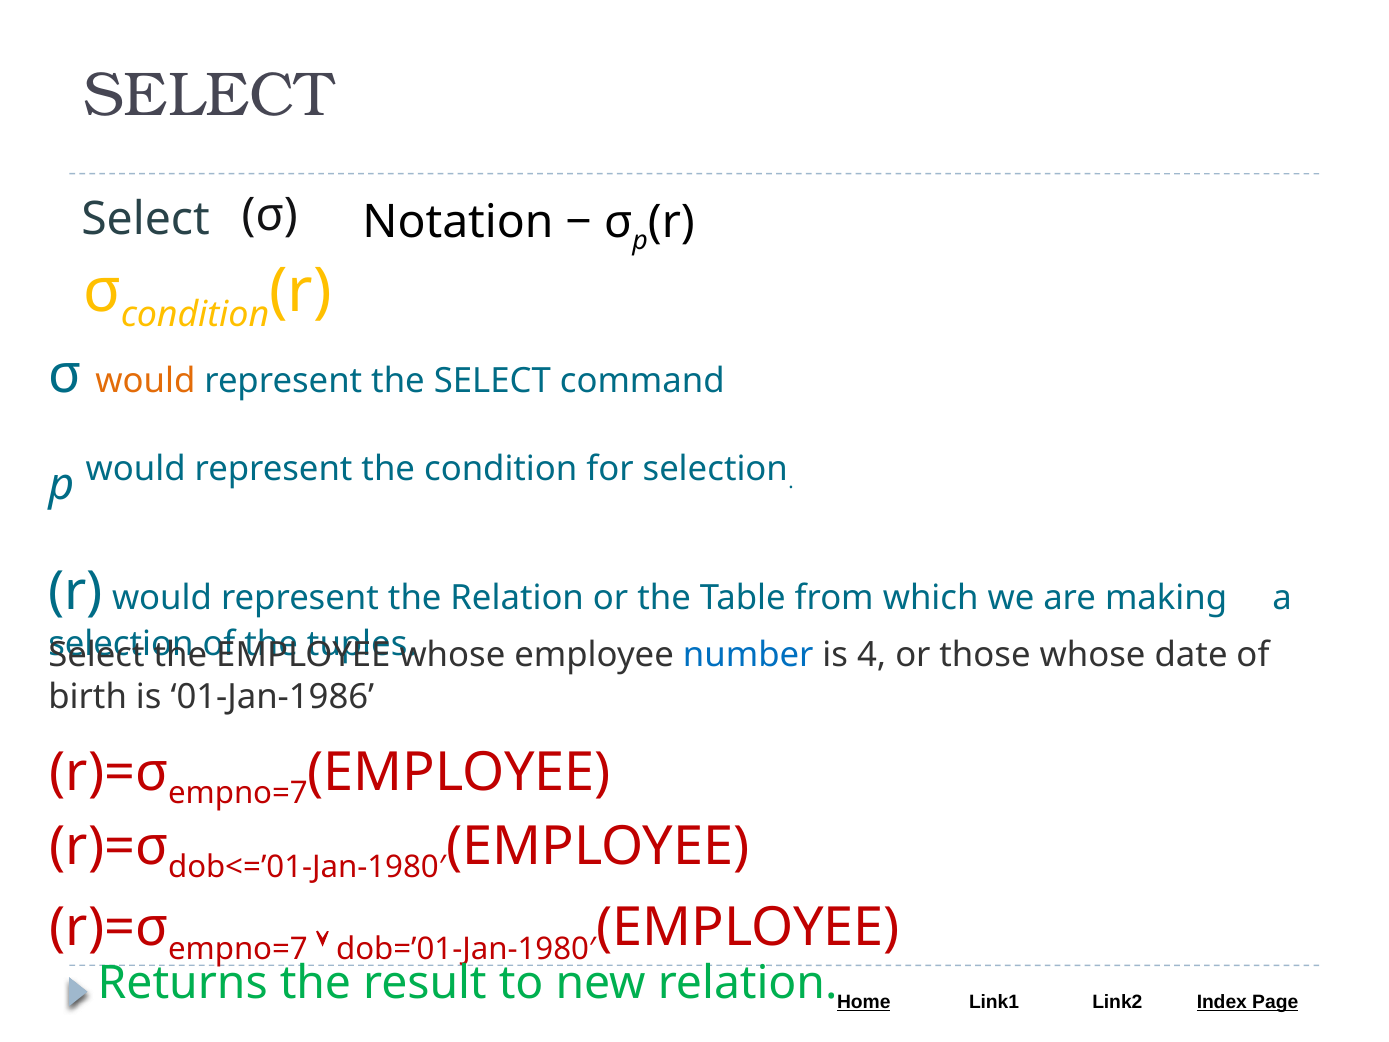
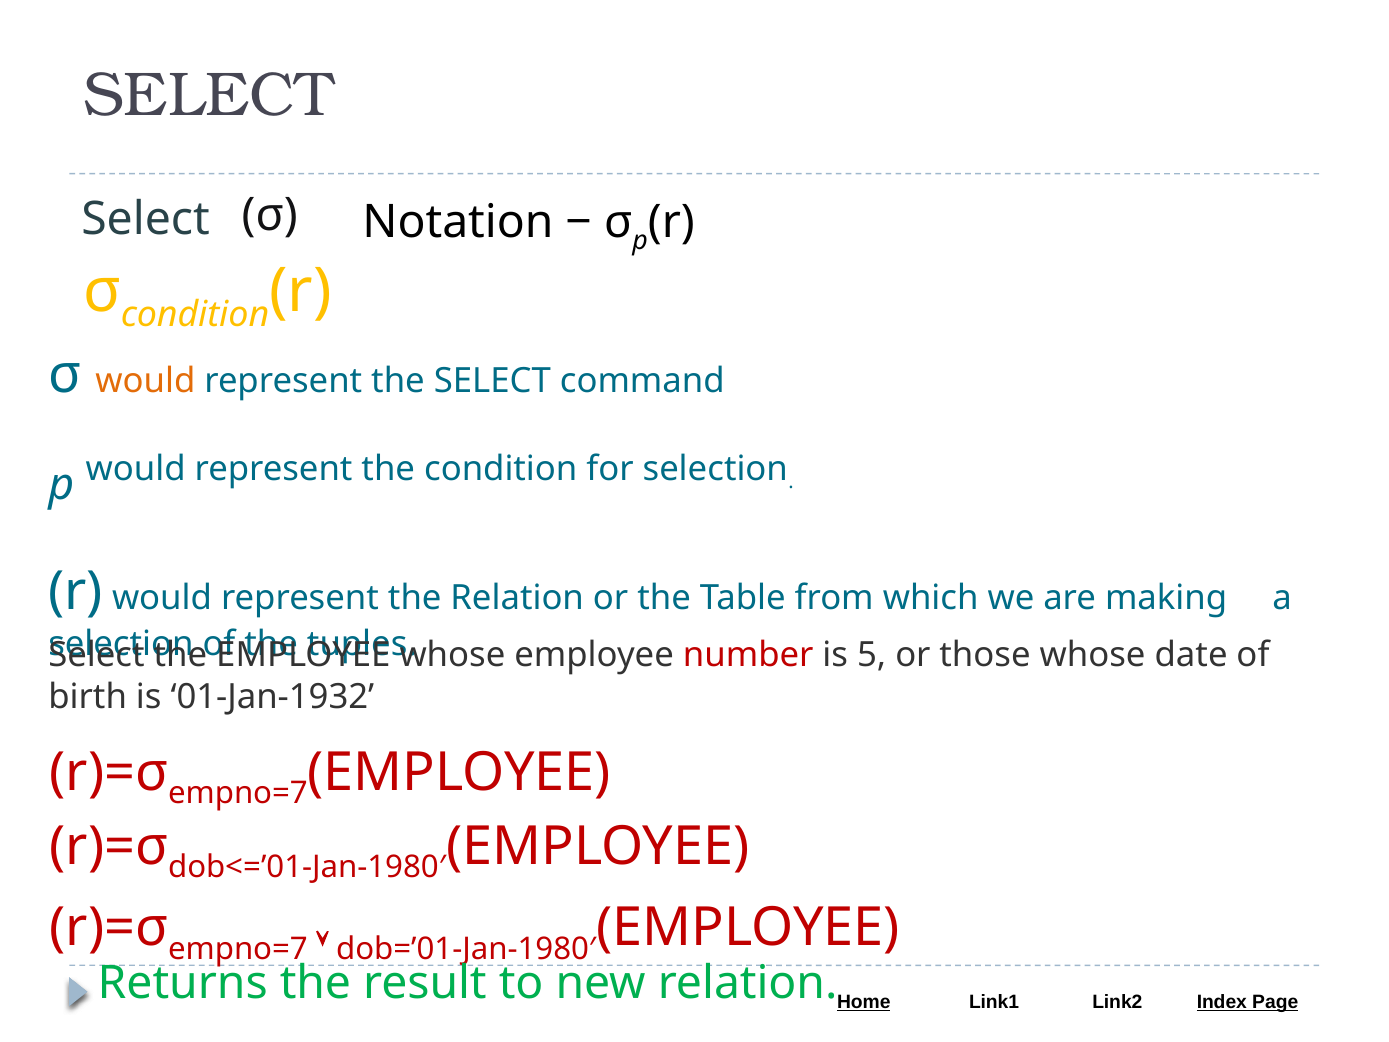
number colour: blue -> red (748, 655)
4: 4 -> 5 (872, 655)
01-Jan-1986: 01-Jan-1986 -> 01-Jan-1932 (272, 697)
